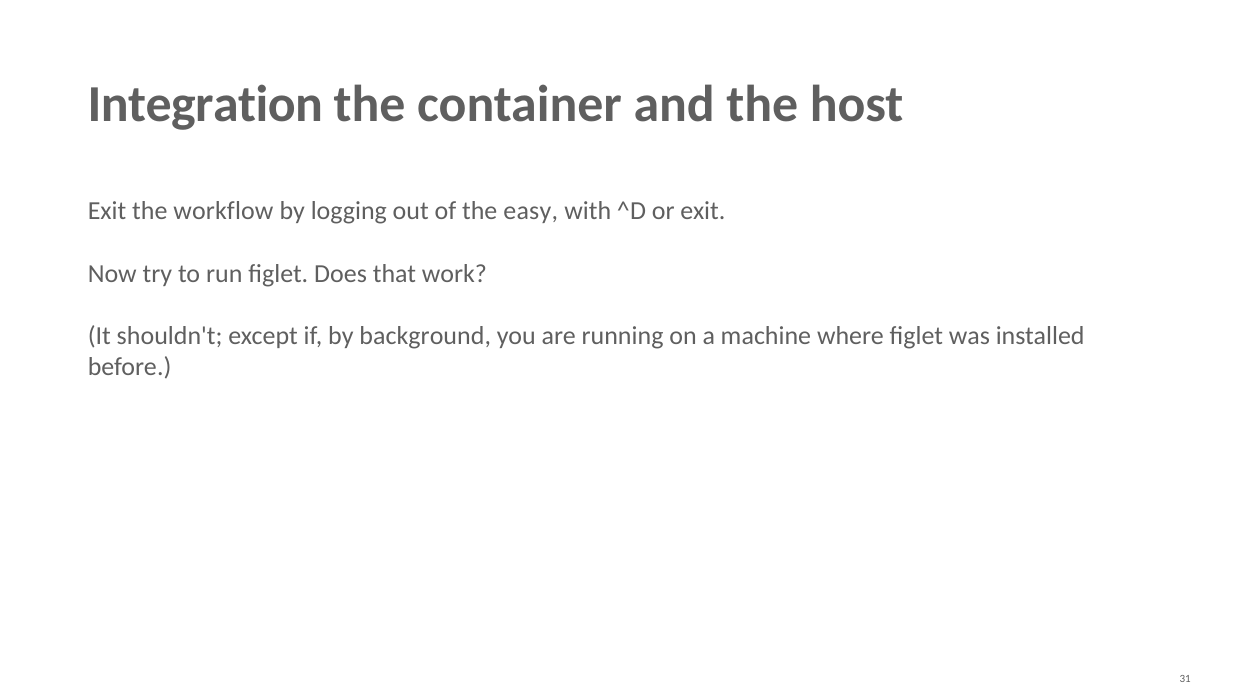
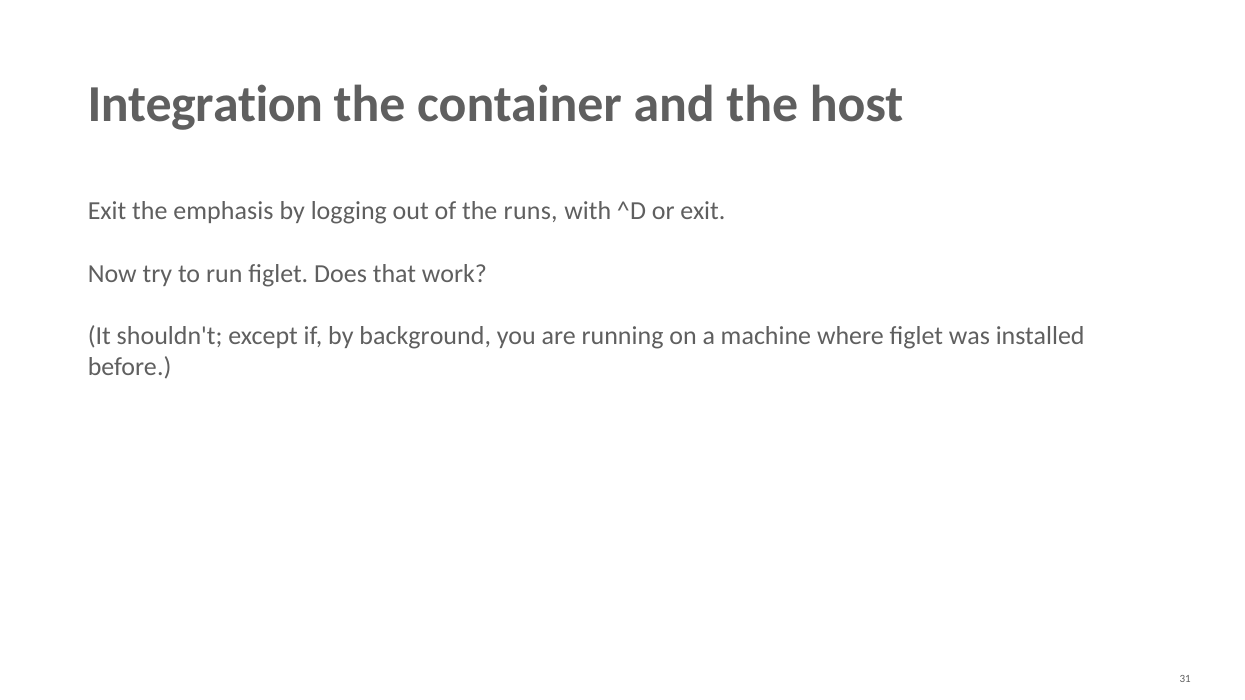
workflow: workflow -> emphasis (223, 212)
easy: easy -> runs (531, 212)
